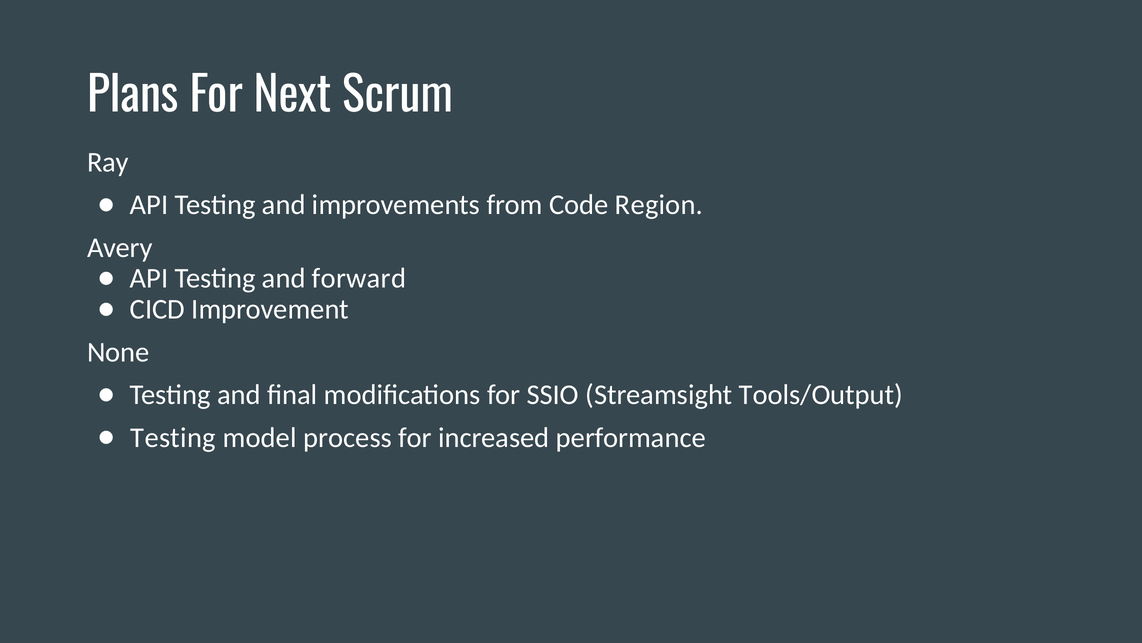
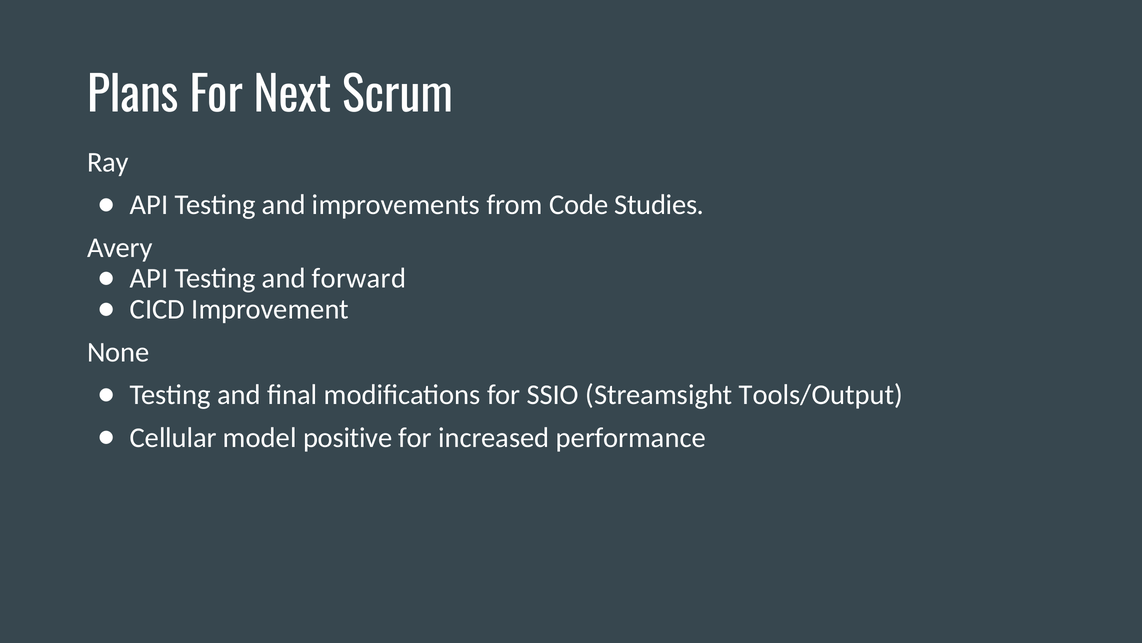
Region: Region -> Studies (659, 205)
Testing: Testing -> Cellular (173, 437)
process: process -> positive (348, 437)
